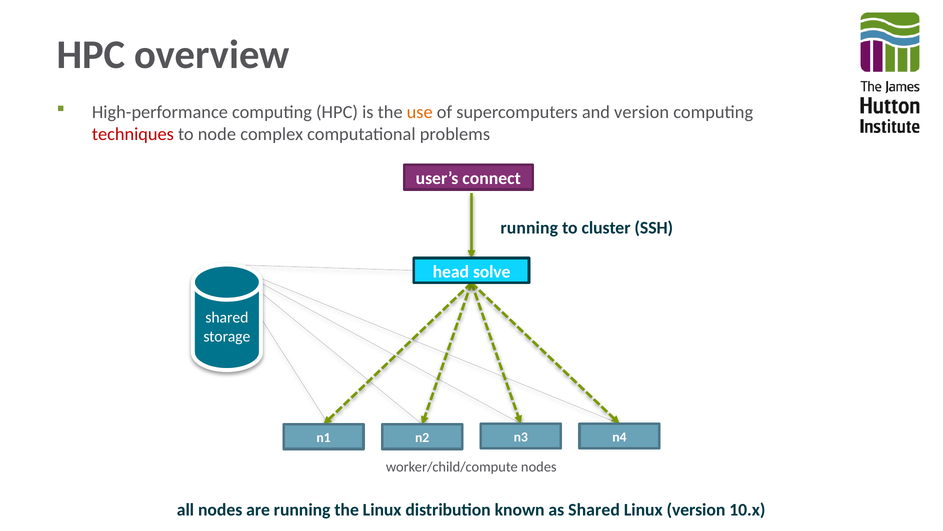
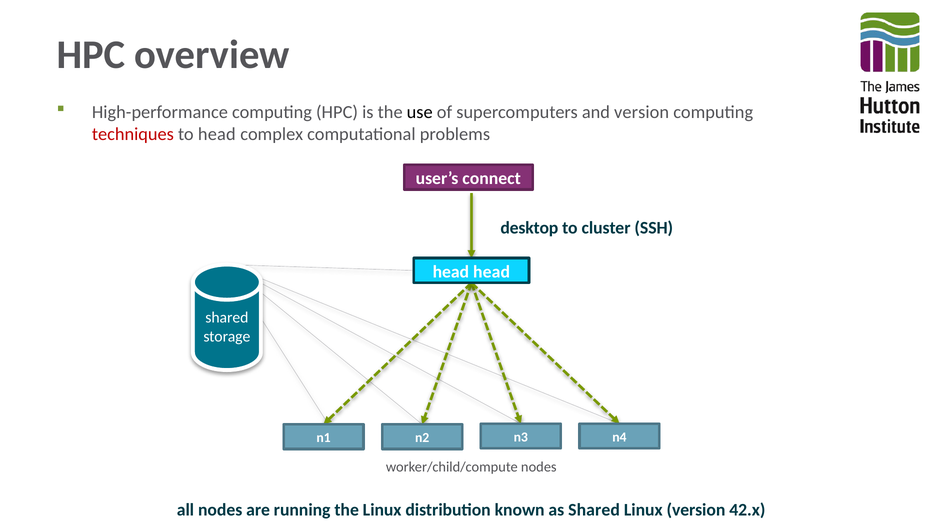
use colour: orange -> black (420, 112)
to node: node -> head (217, 134)
running: running -> desktop (529, 228)
head solve: solve -> head (492, 271)
10.x: 10.x -> 42.x (747, 509)
